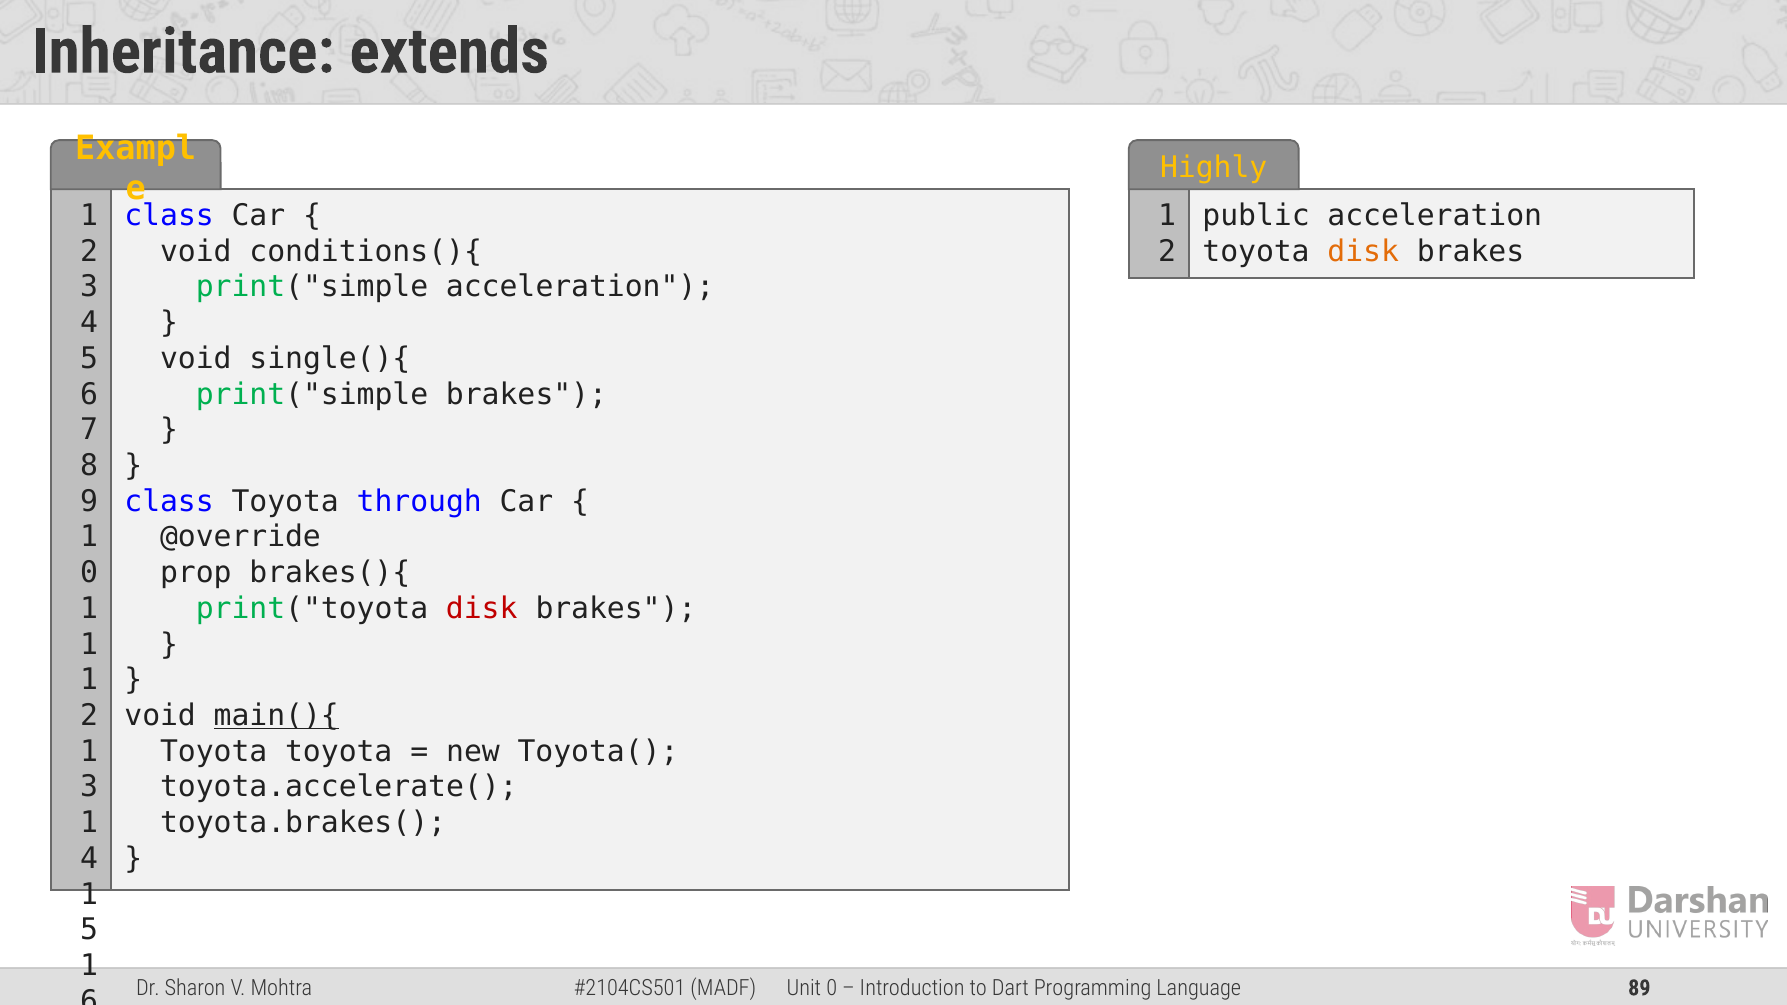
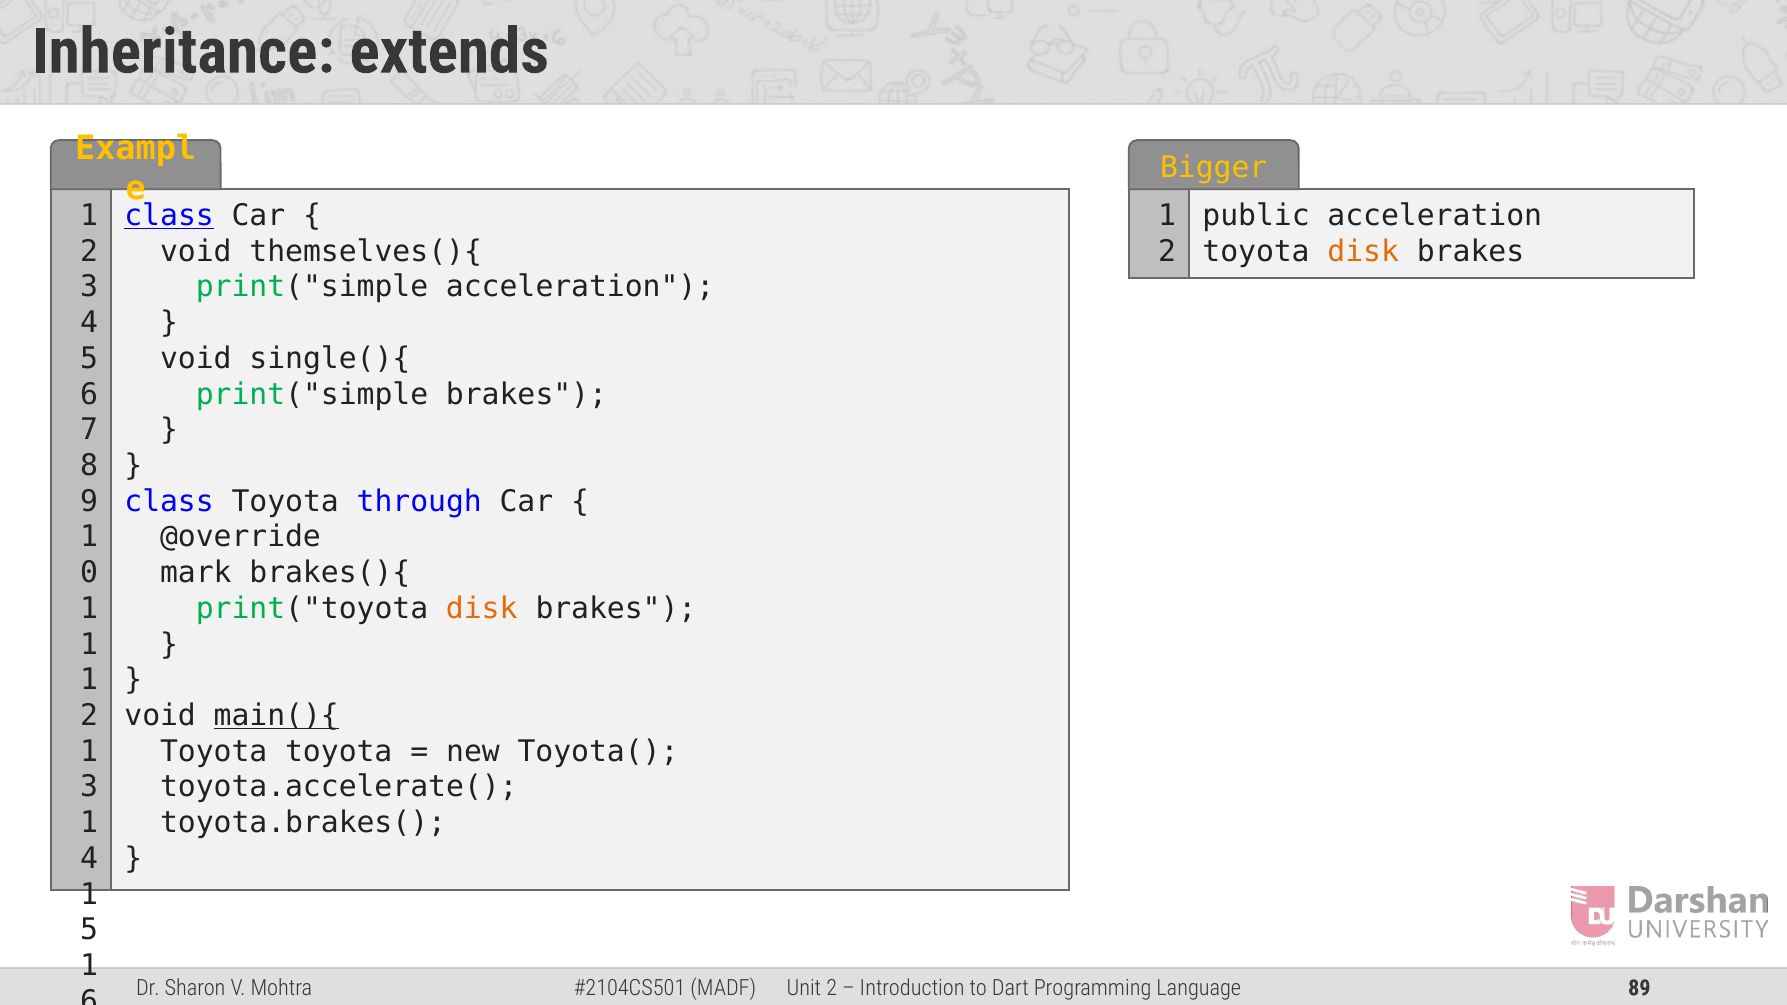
Highly: Highly -> Bigger (1214, 168)
class underline: none -> present (169, 216)
conditions(){: conditions(){ -> themselves(){ (366, 251)
prop: prop -> mark (196, 573)
disk colour: red -> orange (482, 609)
0: 0 -> 2 (832, 988)
